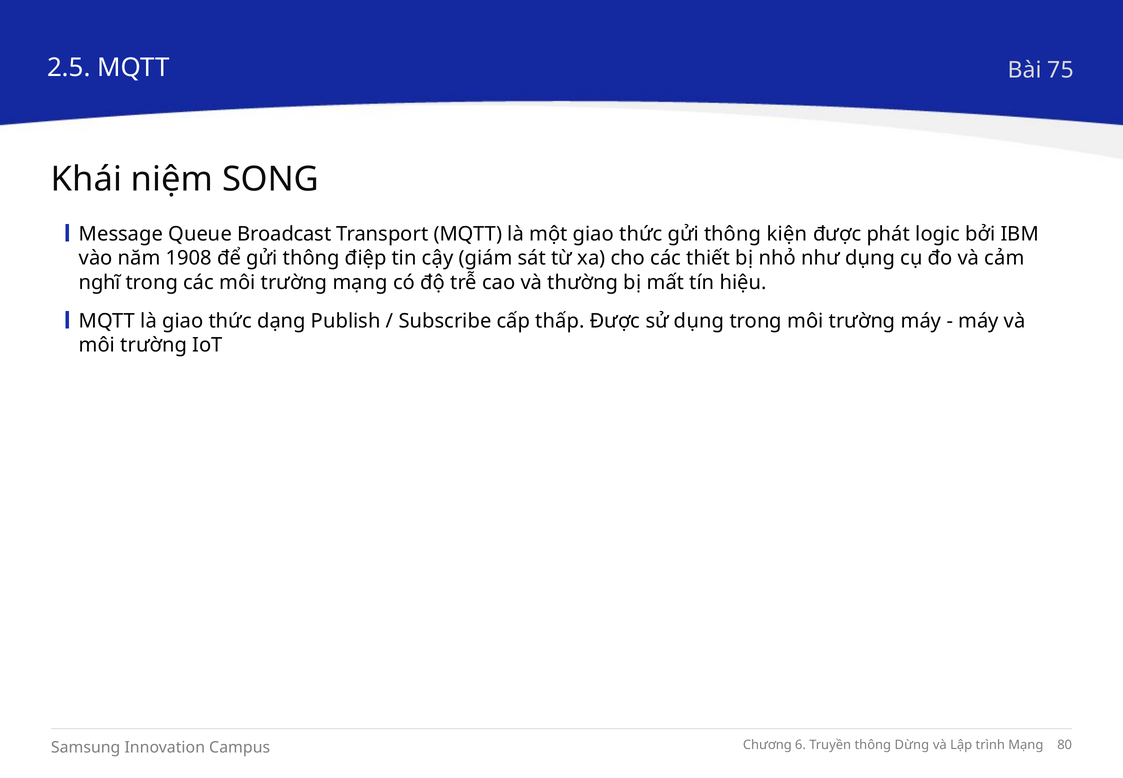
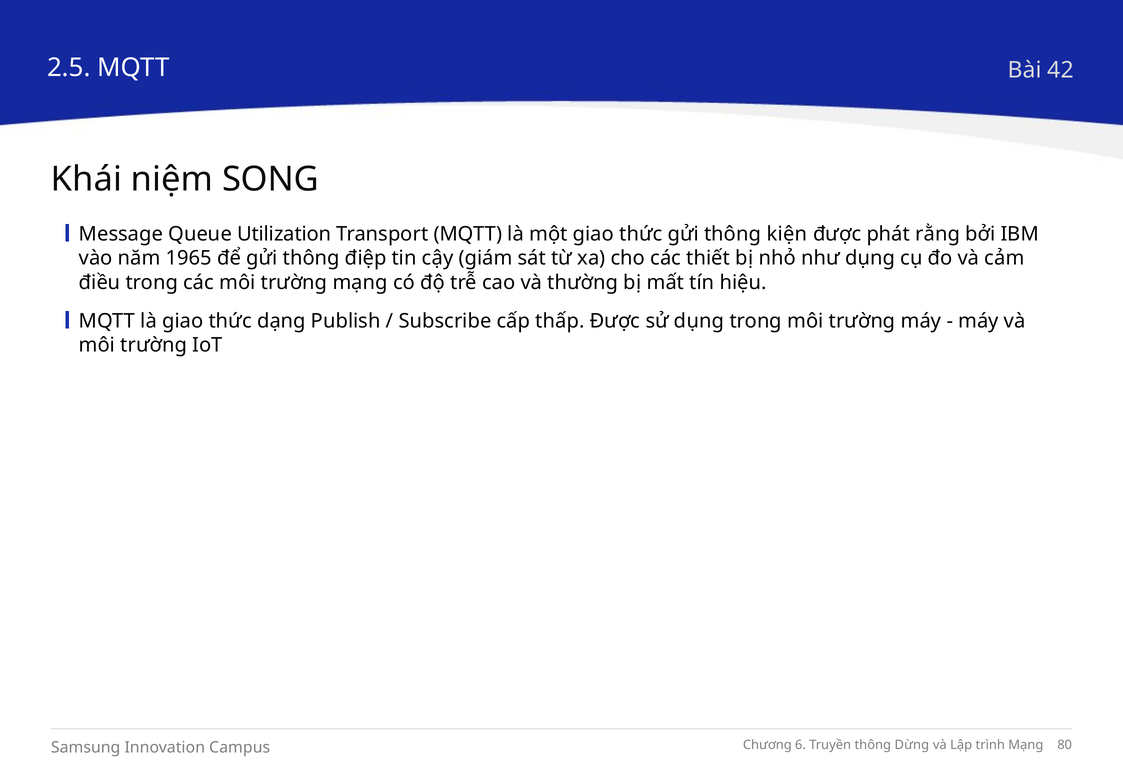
75: 75 -> 42 (1061, 70)
Broadcast: Broadcast -> Utilization (284, 234)
logic: logic -> rằng (938, 234)
1908: 1908 -> 1965 (189, 258)
nghĩ: nghĩ -> điều (100, 282)
